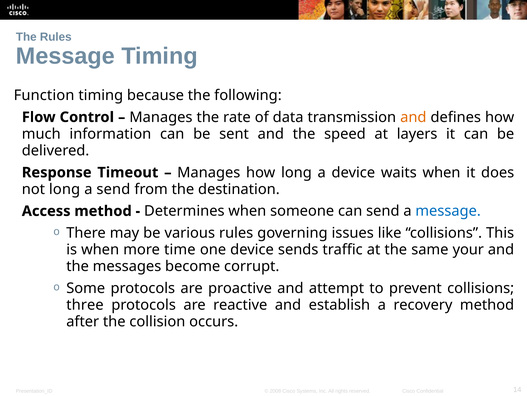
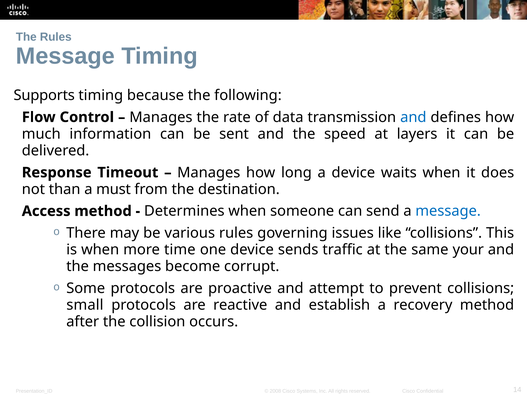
Function: Function -> Supports (44, 95)
and colour: orange -> blue (413, 117)
not long: long -> than (65, 189)
a send: send -> must (114, 189)
three: three -> small (85, 304)
